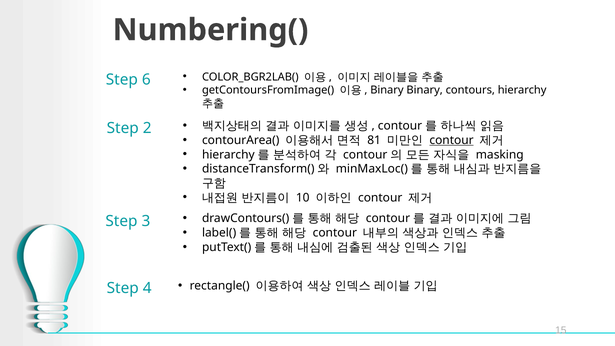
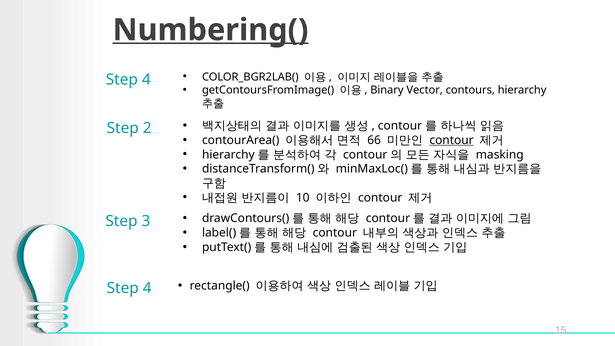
Numbering( underline: none -> present (211, 30)
6: 6 -> 4 (146, 80)
Binary Binary: Binary -> Vector (425, 90)
81: 81 -> 66 (374, 140)
